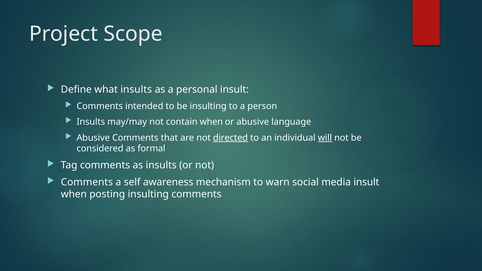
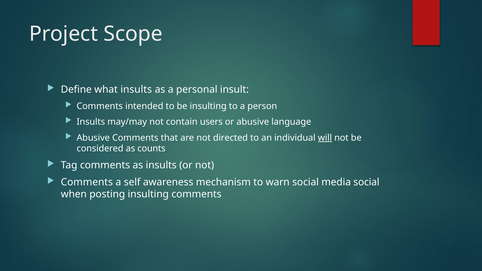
contain when: when -> users (211, 122)
directed underline: present -> none (230, 138)
formal: formal -> counts (151, 149)
media insult: insult -> social (366, 182)
